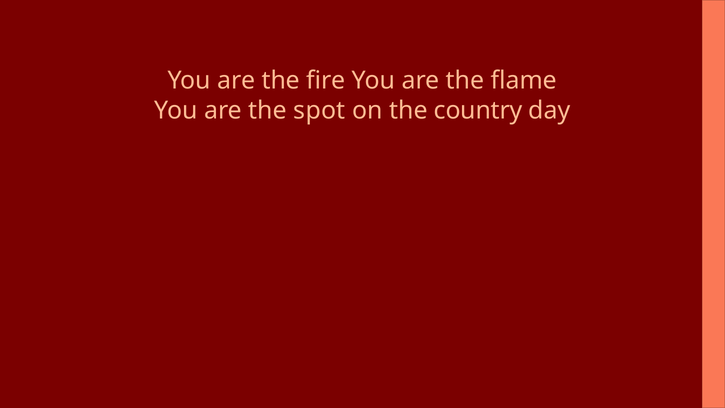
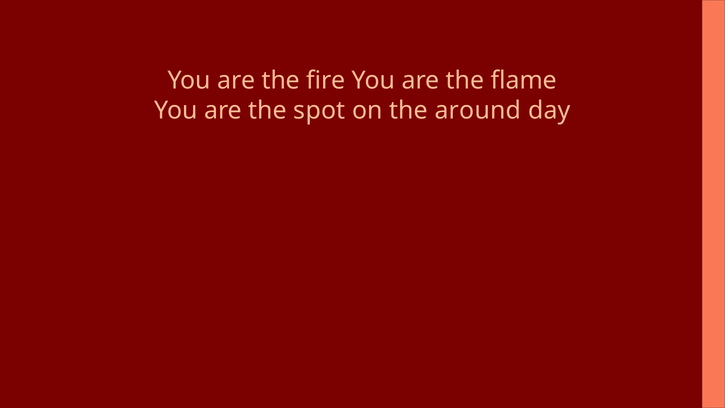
country: country -> around (478, 110)
